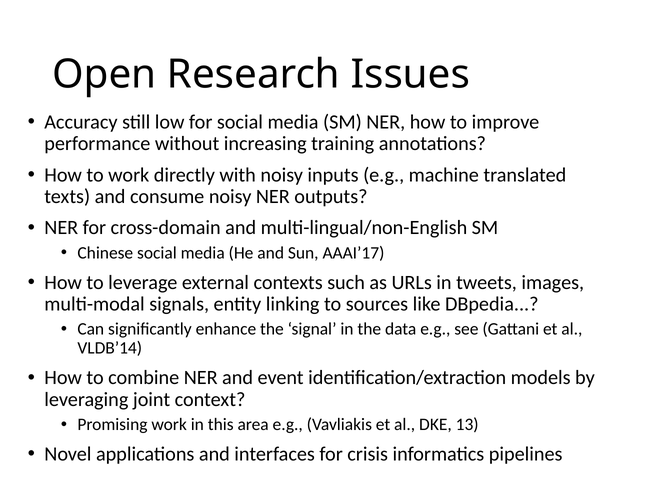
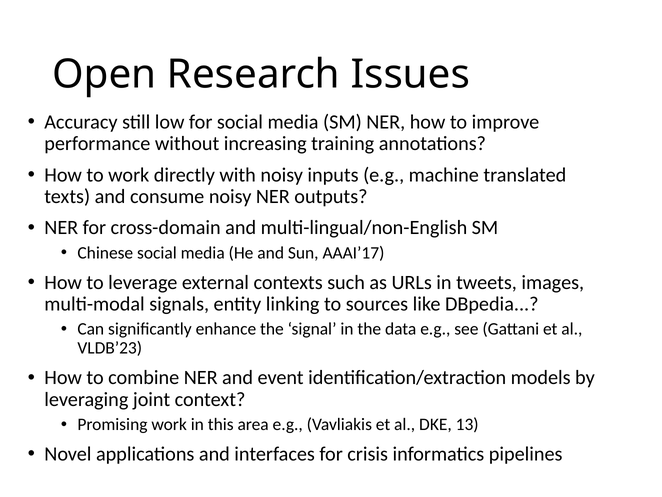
VLDB’14: VLDB’14 -> VLDB’23 (110, 348)
